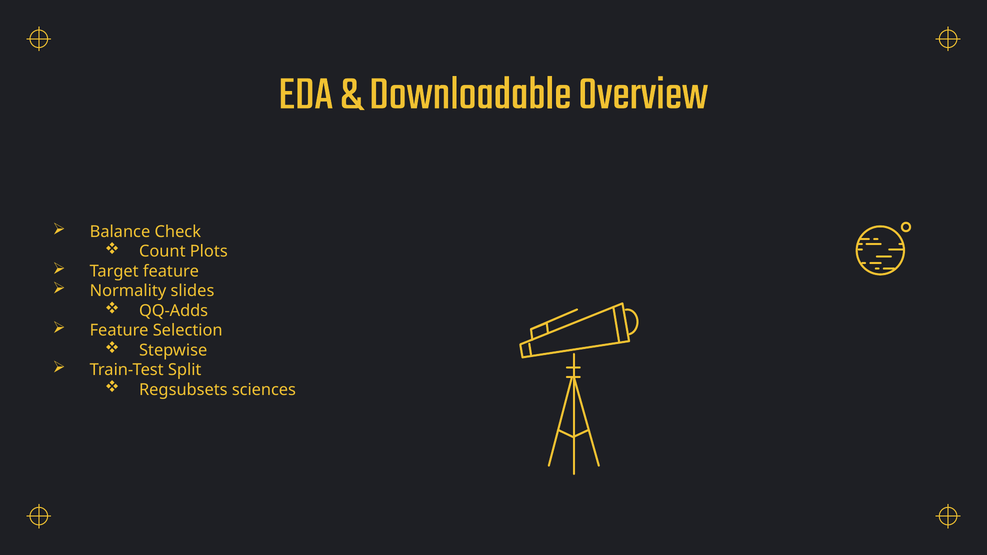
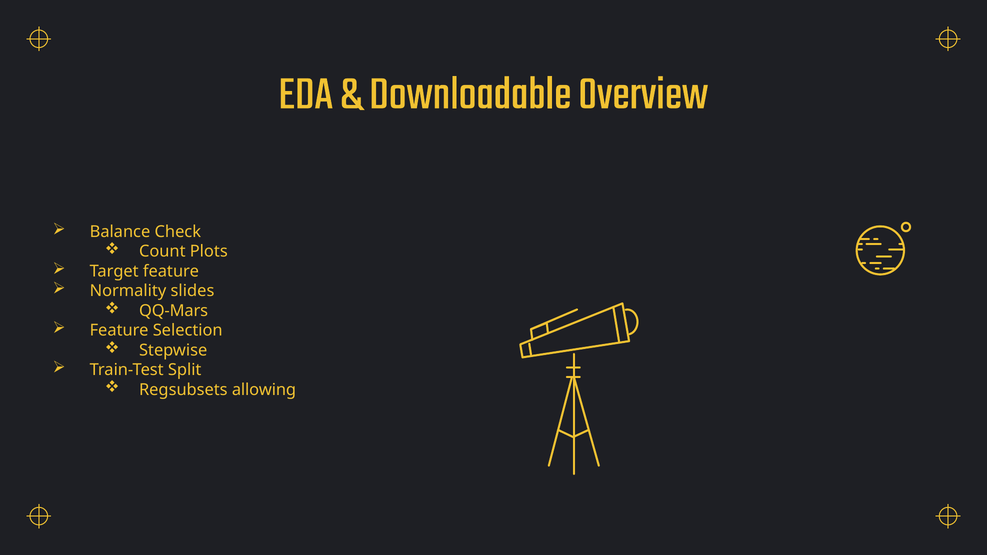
QQ-Adds: QQ-Adds -> QQ-Mars (174, 311)
sciences: sciences -> allowing (264, 390)
